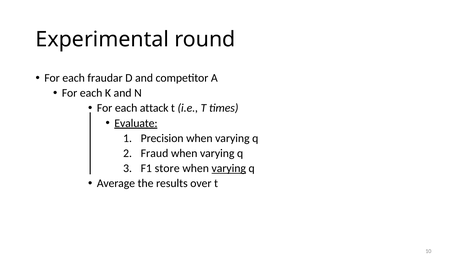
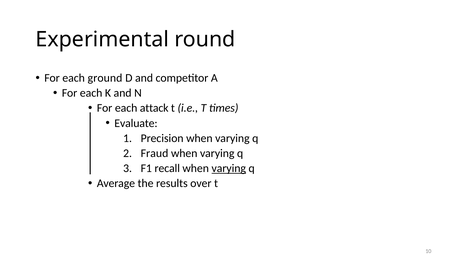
fraudar: fraudar -> ground (105, 78)
Evaluate underline: present -> none (136, 123)
store: store -> recall (167, 168)
